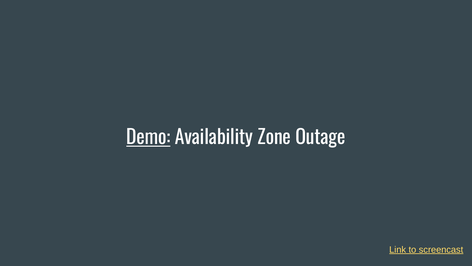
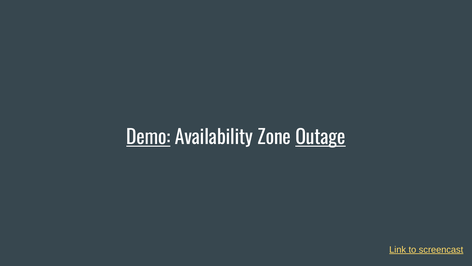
Outage underline: none -> present (320, 137)
